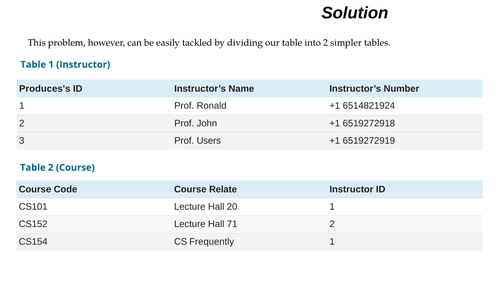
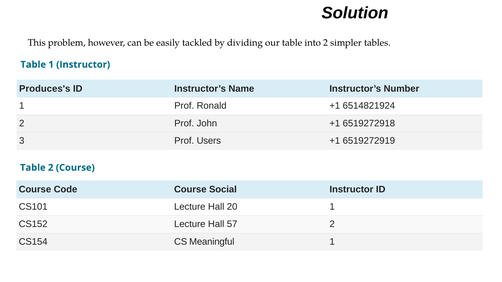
Relate: Relate -> Social (223, 190)
71: 71 -> 57 (232, 224)
Frequently: Frequently -> Meaningful (212, 242)
